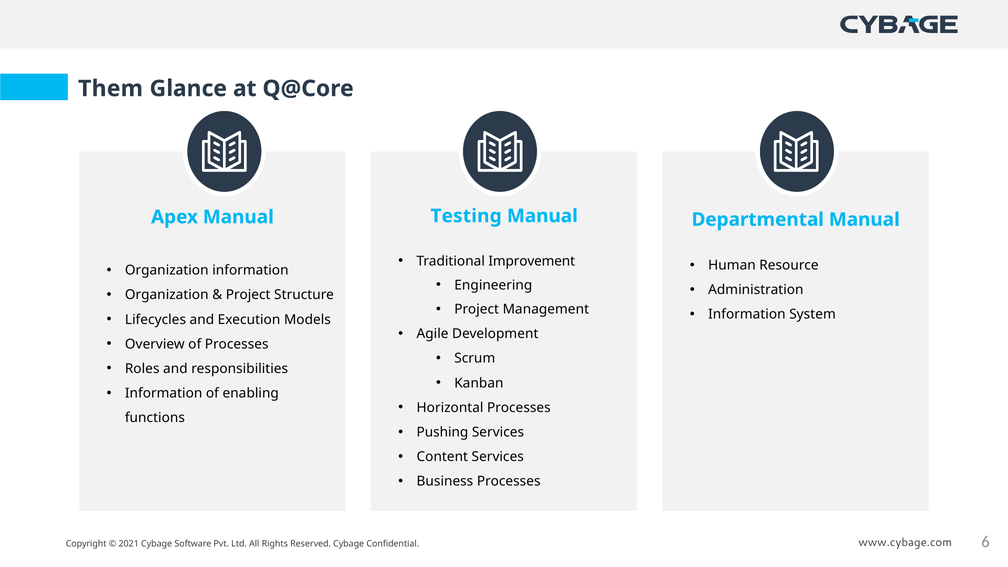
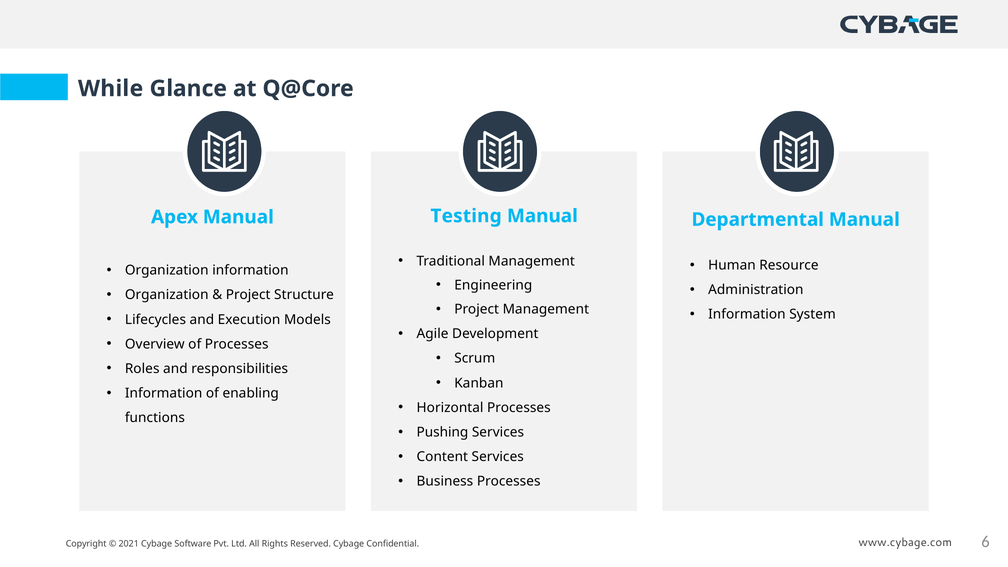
Them: Them -> While (111, 89)
Traditional Improvement: Improvement -> Management (532, 261)
